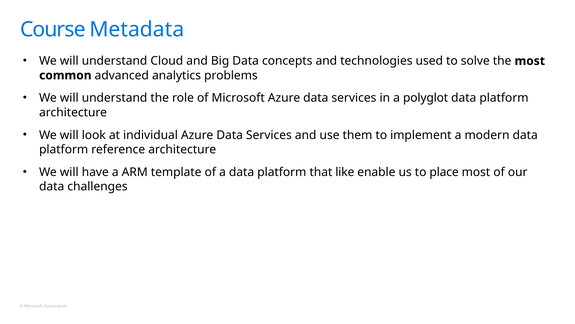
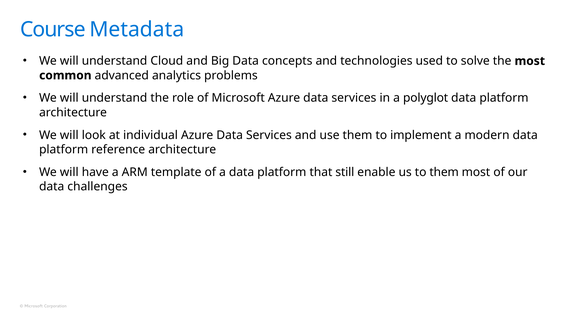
like: like -> still (345, 172)
to place: place -> them (444, 172)
